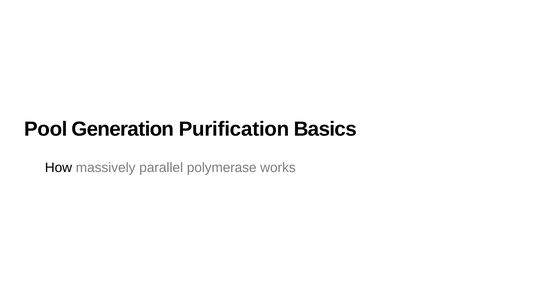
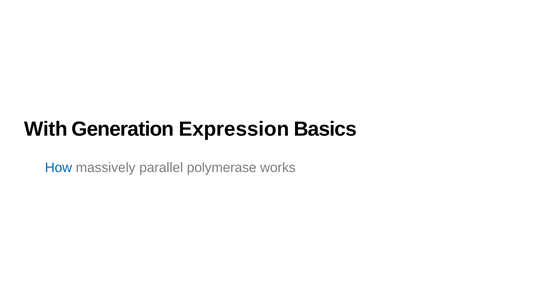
Pool: Pool -> With (46, 129)
Purification: Purification -> Expression (234, 129)
How colour: black -> blue (58, 168)
